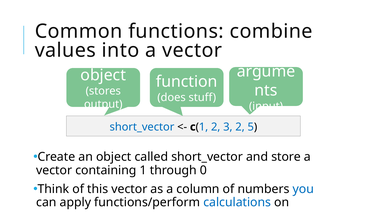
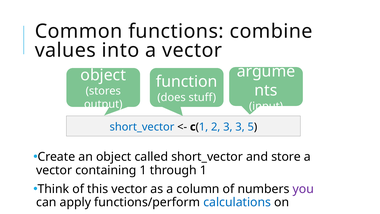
3 2: 2 -> 3 (240, 127)
through 0: 0 -> 1 (203, 170)
you colour: blue -> purple (303, 189)
